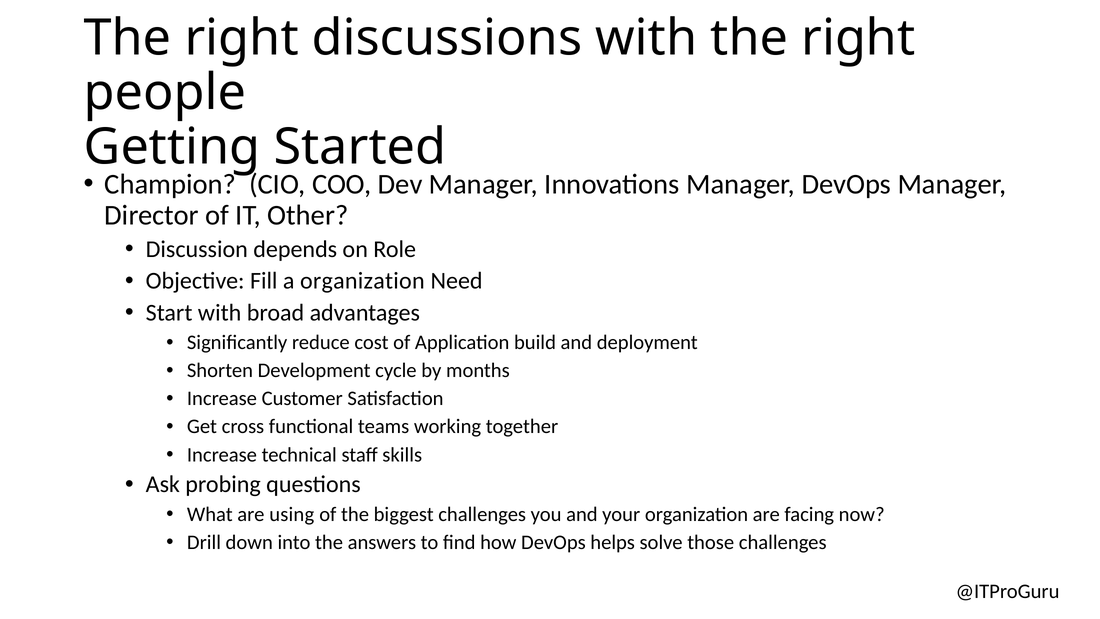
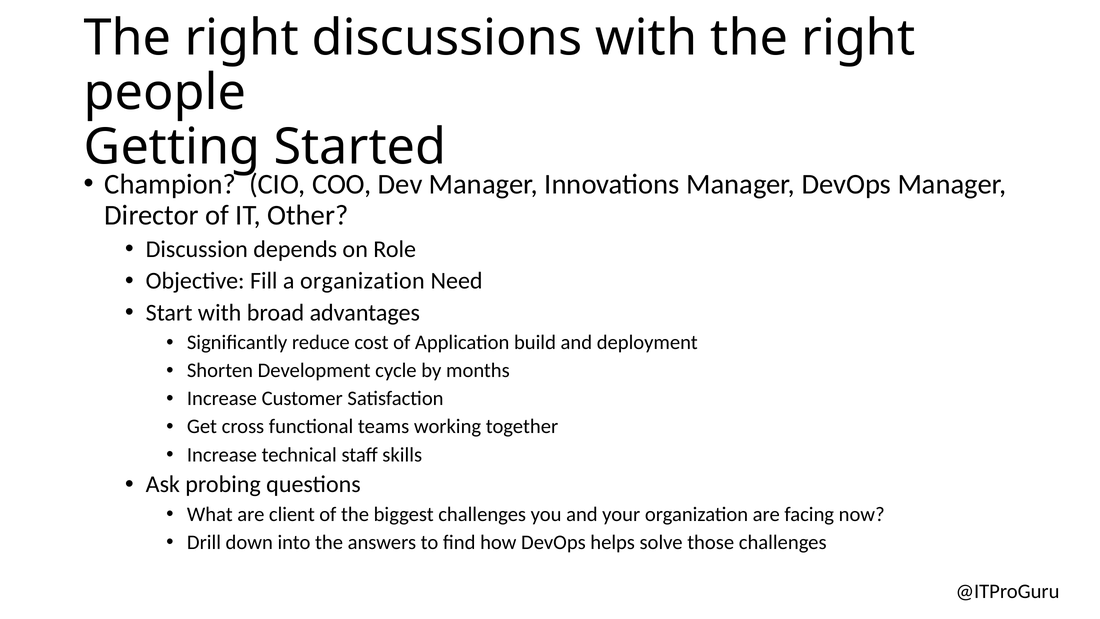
using: using -> client (292, 514)
